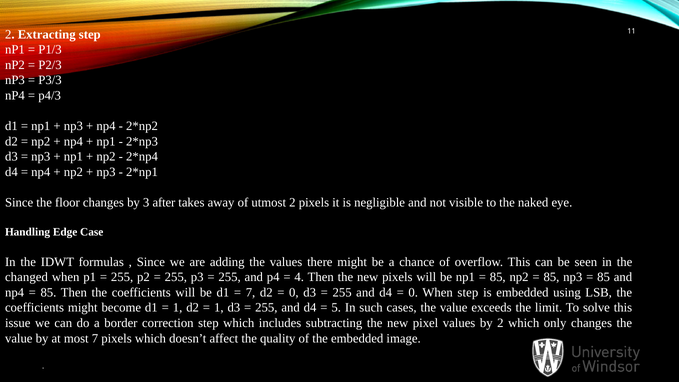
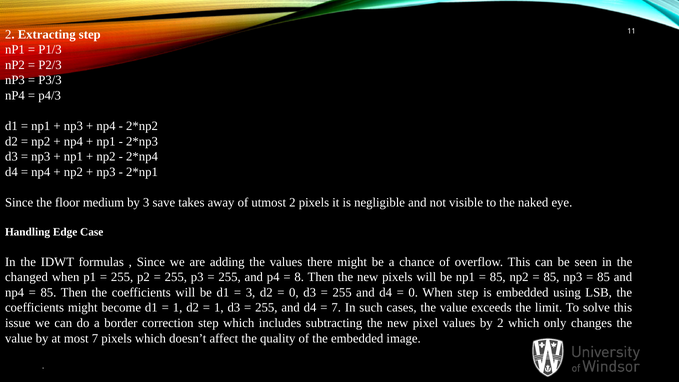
floor changes: changes -> medium (104, 202)
after: after -> save (164, 202)
4: 4 -> 8 (299, 277)
7: 7 -> 3 (251, 292)
5: 5 -> 7 (336, 308)
